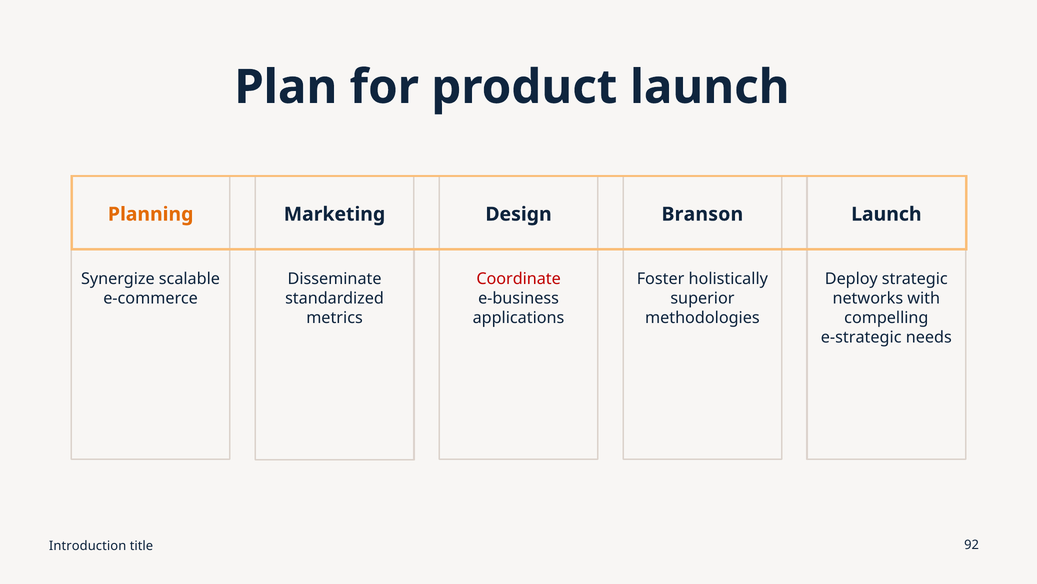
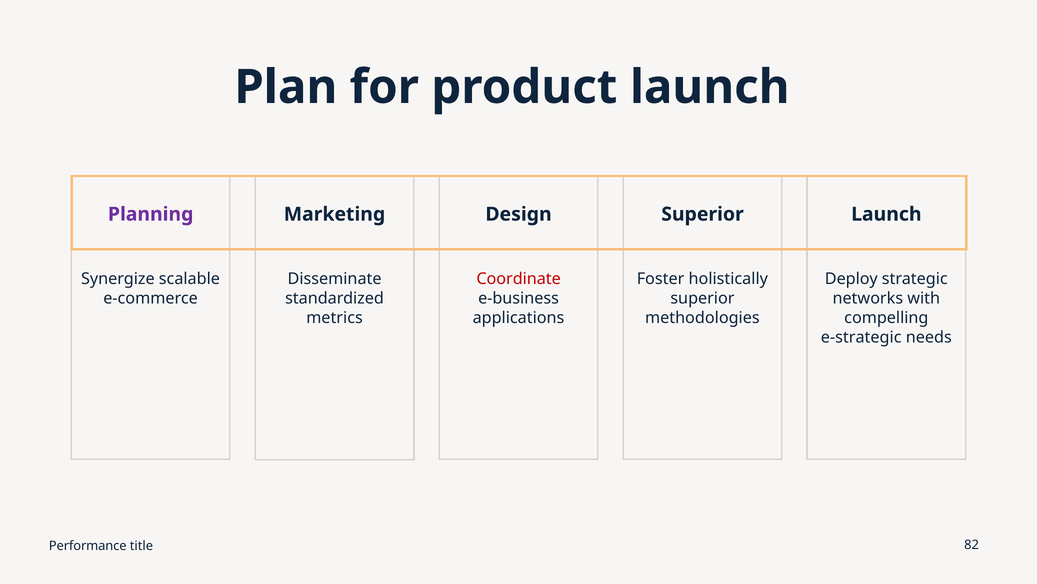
Planning colour: orange -> purple (151, 214)
Branson: Branson -> Superior (702, 214)
Introduction: Introduction -> Performance (88, 545)
92: 92 -> 82 (972, 544)
